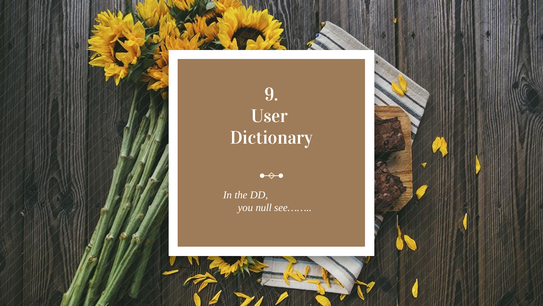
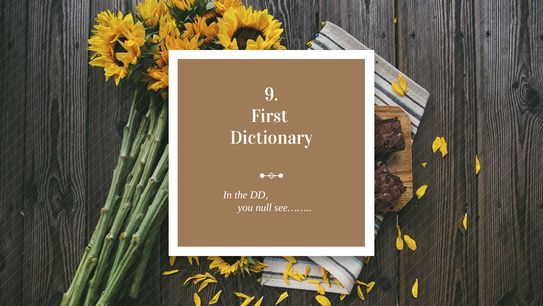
User: User -> First (270, 116)
